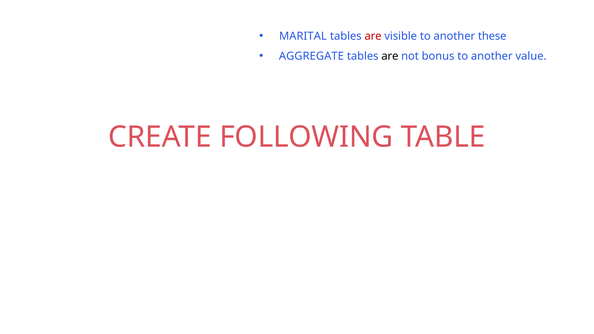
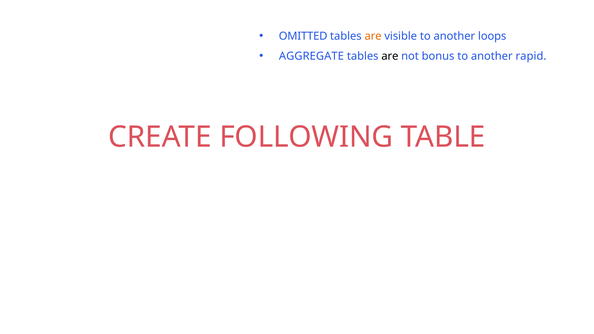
MARITAL: MARITAL -> OMITTED (303, 36)
are colour: red -> orange (373, 36)
these: these -> loops (492, 36)
value: value -> rapid (531, 56)
